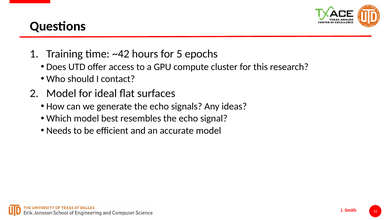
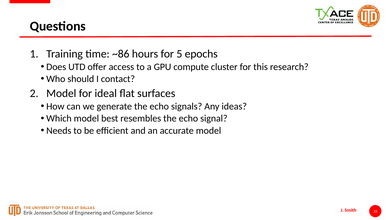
~42: ~42 -> ~86 (121, 54)
